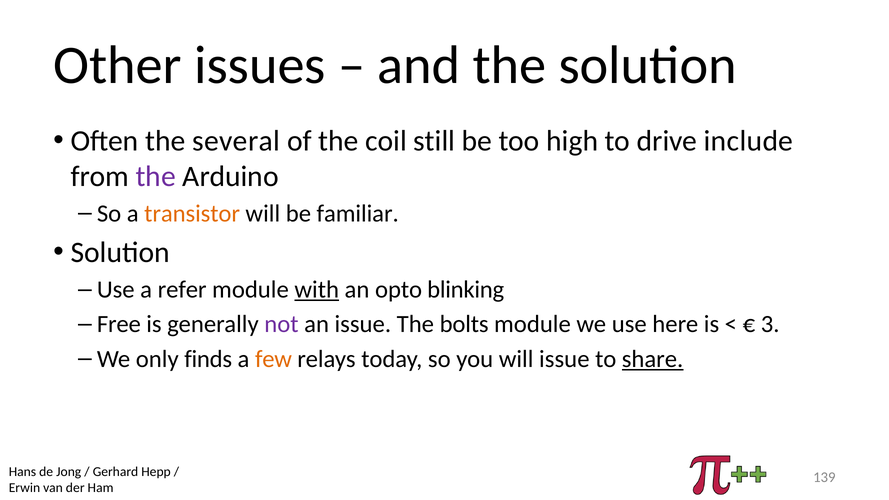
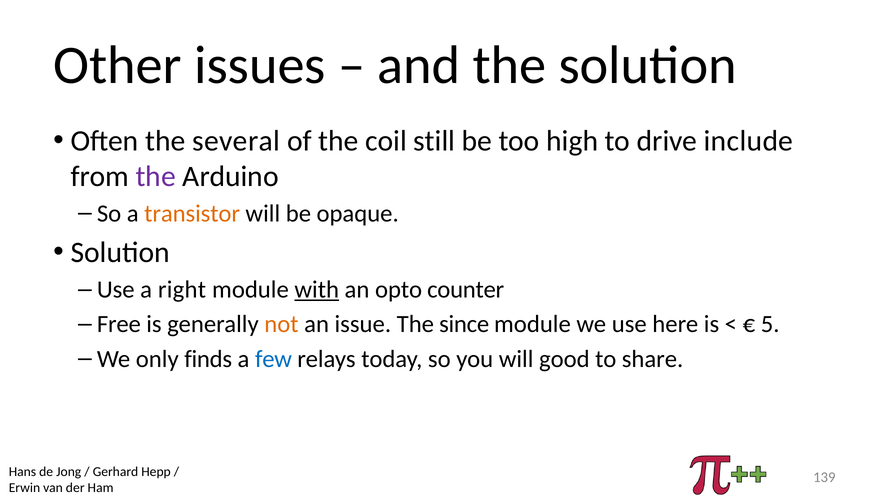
familiar: familiar -> opaque (358, 214)
refer: refer -> right (182, 290)
blinking: blinking -> counter (466, 290)
not colour: purple -> orange (281, 324)
bolts: bolts -> since (464, 324)
3: 3 -> 5 (770, 324)
few colour: orange -> blue (273, 359)
will issue: issue -> good (564, 359)
share underline: present -> none (653, 359)
